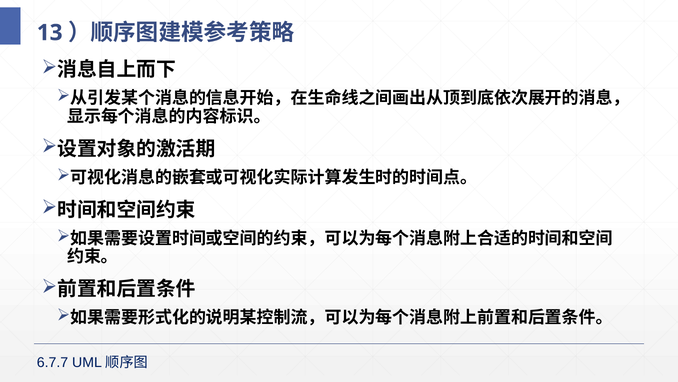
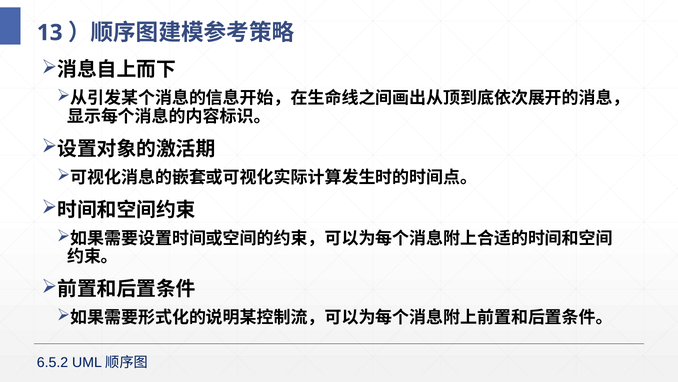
6.7.7: 6.7.7 -> 6.5.2 (52, 362)
